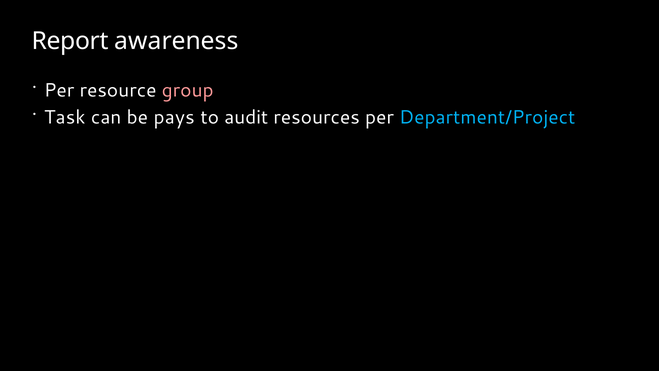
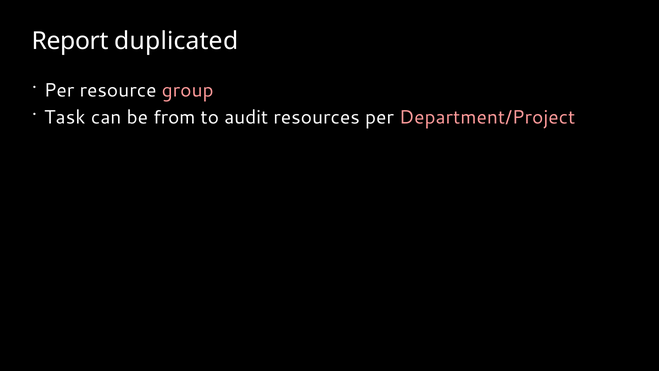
awareness: awareness -> duplicated (176, 41)
pays: pays -> from (174, 117)
Department/Project colour: light blue -> pink (487, 117)
